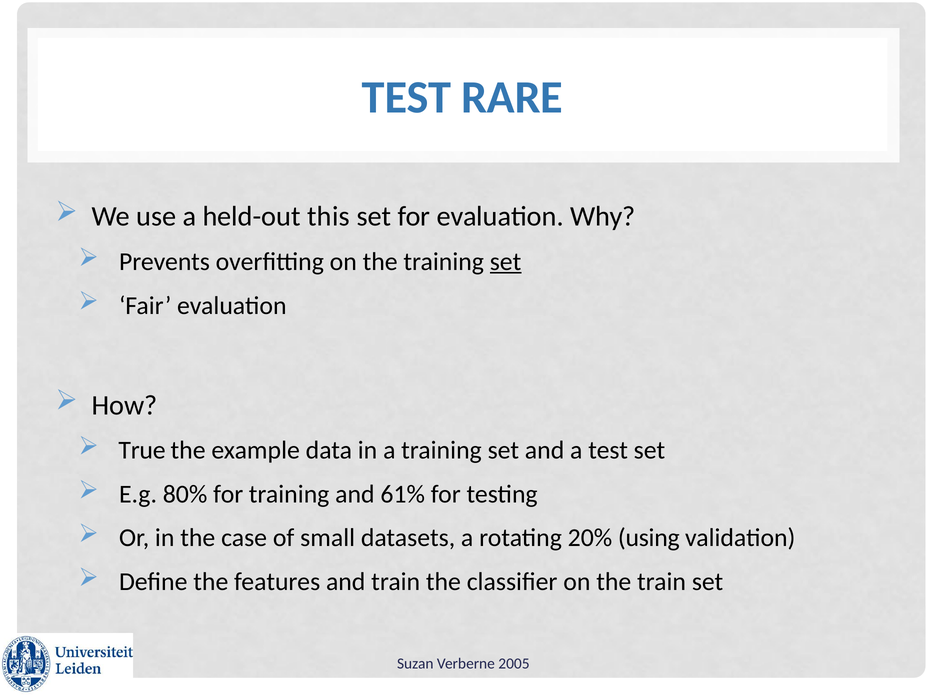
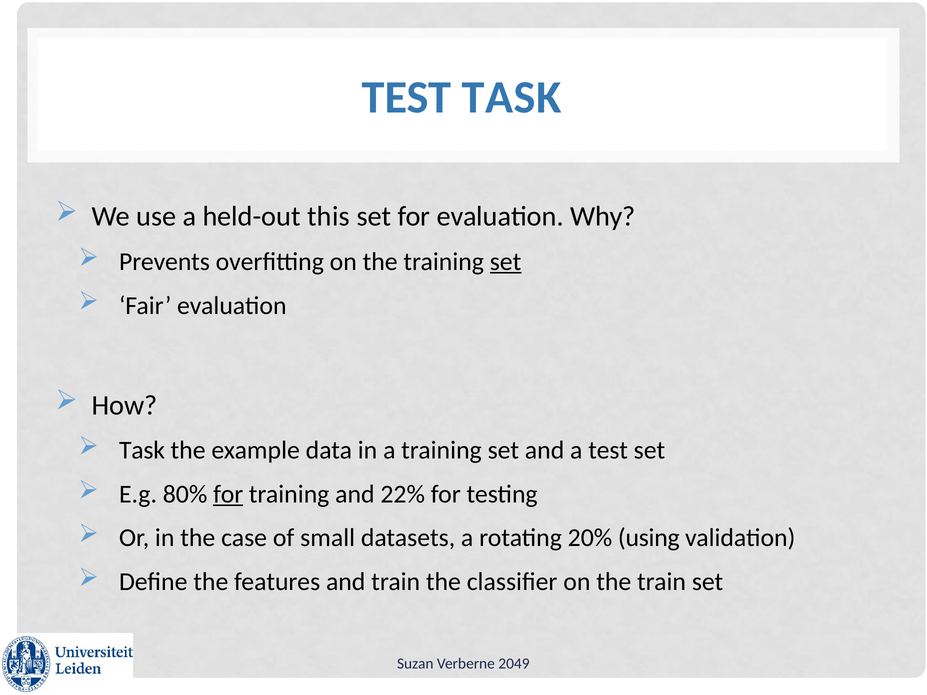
TEST RARE: RARE -> TASK (512, 97)
True: True -> Task (142, 451)
for underline: none -> present (228, 494)
61%: 61% -> 22% (403, 494)
2005: 2005 -> 2049 (514, 664)
